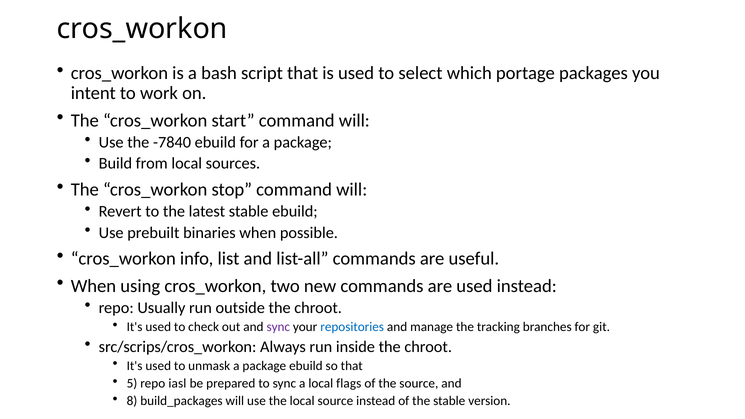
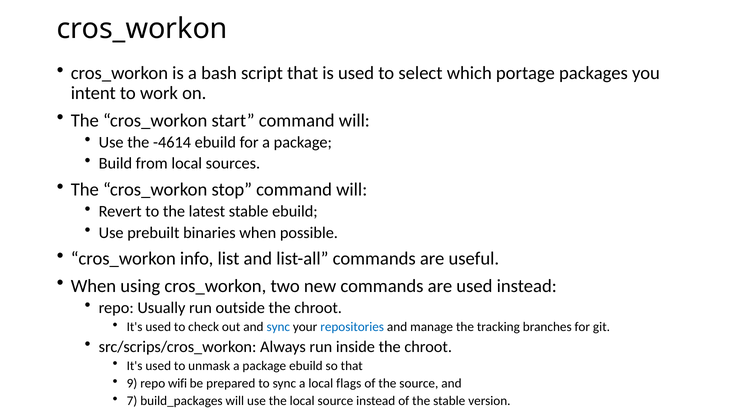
-7840: -7840 -> -4614 (172, 142)
sync colour: purple -> blue (278, 327)
5: 5 -> 9 (132, 383)
iasl: iasl -> wifi (178, 383)
8: 8 -> 7 (132, 401)
